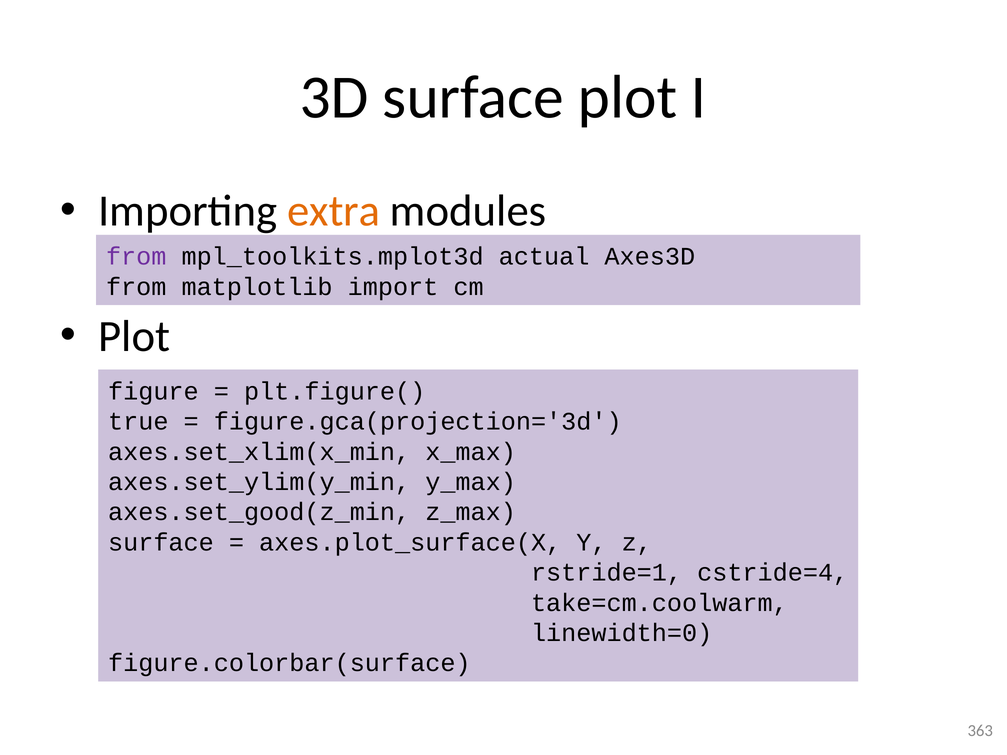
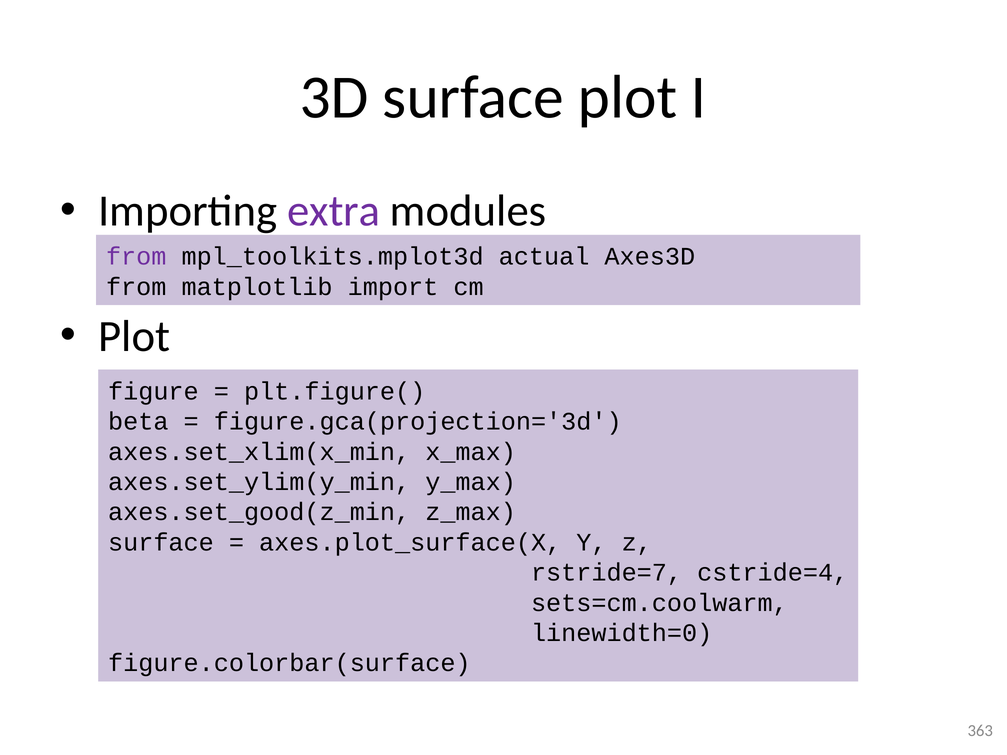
extra colour: orange -> purple (334, 211)
true: true -> beta (138, 422)
rstride=1: rstride=1 -> rstride=7 (607, 573)
take=cm.coolwarm: take=cm.coolwarm -> sets=cm.coolwarm (659, 603)
